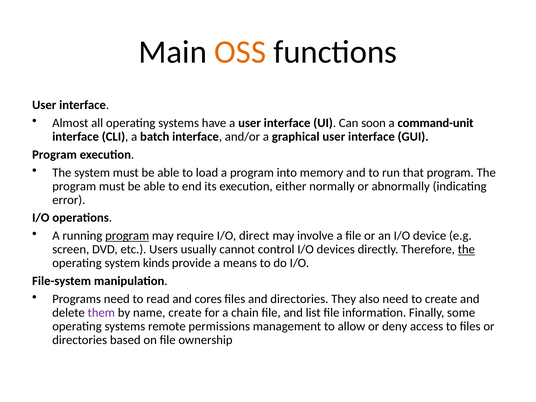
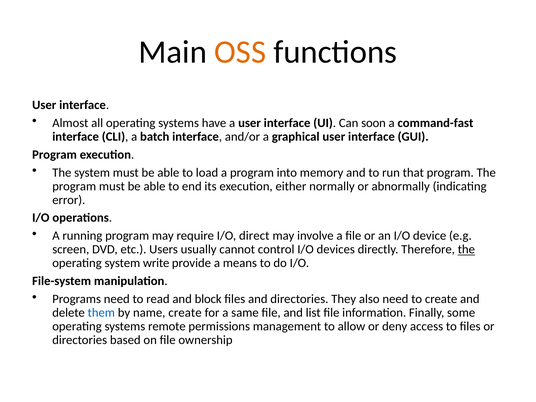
command-unit: command-unit -> command-fast (435, 123)
program underline: present -> none (127, 236)
kinds: kinds -> write (156, 263)
cores: cores -> block (208, 299)
them colour: purple -> blue (101, 313)
chain: chain -> same (245, 313)
